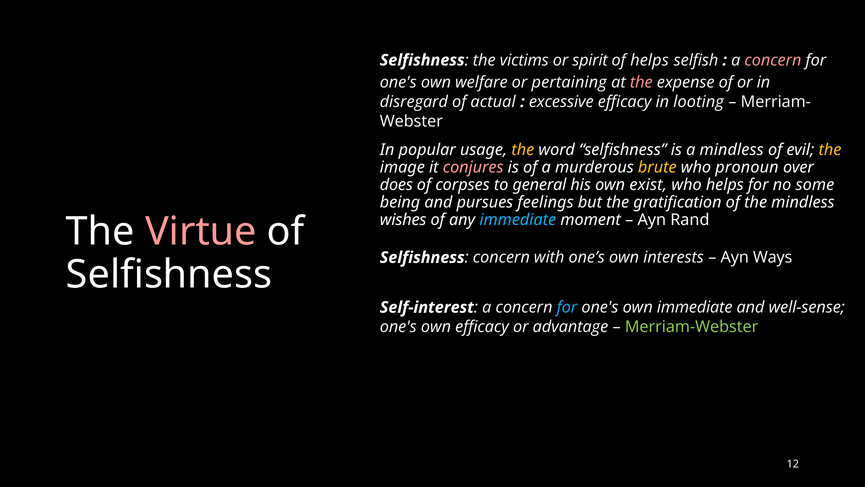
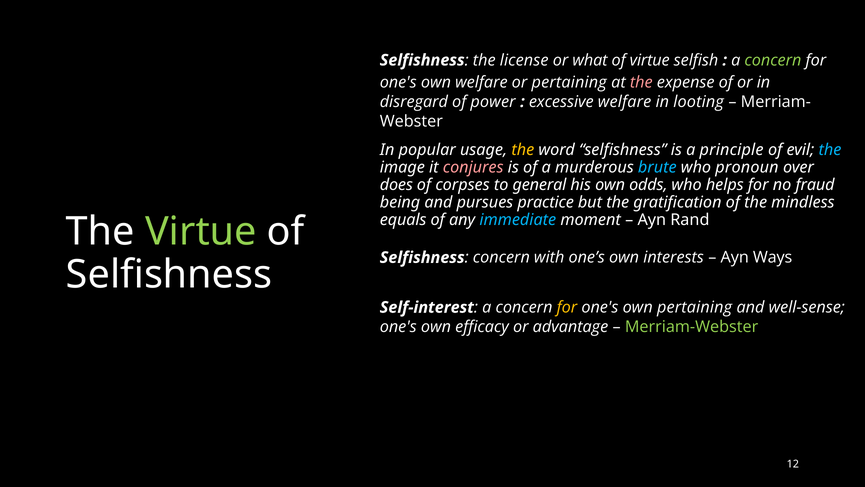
victims: victims -> license (524, 60)
spirit: spirit -> what (590, 60)
of helps: helps -> virtue (650, 60)
concern colour: pink -> light green (773, 60)
actual: actual -> power (493, 102)
excessive efficacy: efficacy -> welfare (625, 102)
a mindless: mindless -> principle (732, 150)
the colour: yellow -> light blue (830, 150)
brute colour: yellow -> light blue (657, 167)
exist: exist -> odds (648, 185)
some: some -> fraud (815, 185)
feelings: feelings -> practice (546, 202)
wishes: wishes -> equals (403, 220)
Virtue colour: pink -> light green (201, 231)
for colour: light blue -> yellow (567, 307)
own immediate: immediate -> pertaining (695, 307)
